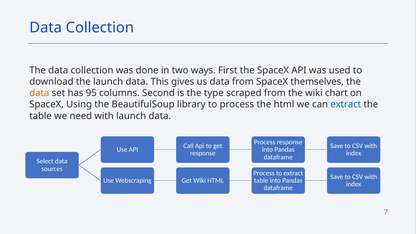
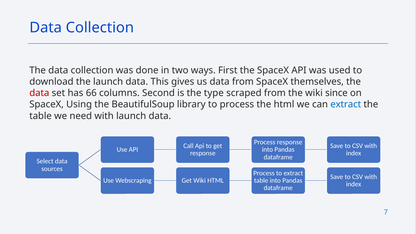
data colour: orange -> red (39, 93)
95: 95 -> 66 (91, 93)
chart: chart -> since (336, 93)
